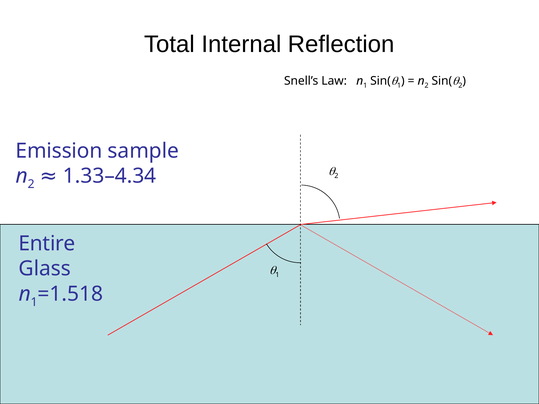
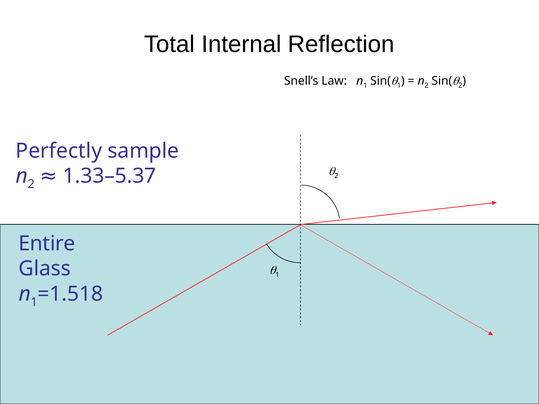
Emission: Emission -> Perfectly (59, 151)
1.33–4.34: 1.33–4.34 -> 1.33–5.37 (110, 176)
